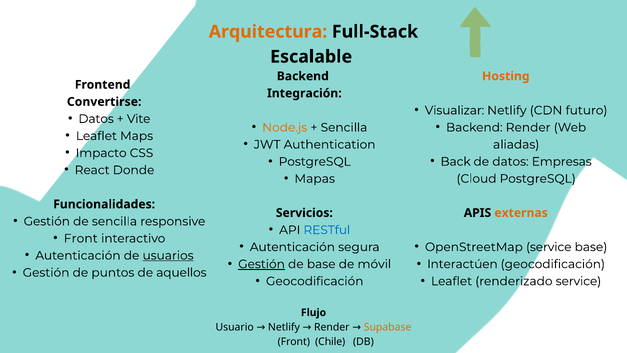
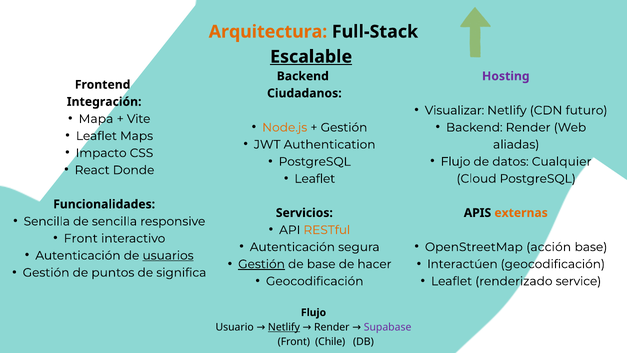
Escalable underline: none -> present (311, 57)
Hosting colour: orange -> purple (506, 76)
Integración: Integración -> Ciudadanos (304, 93)
Convertirse: Convertirse -> Integración (104, 102)
Datos: Datos -> Mapa (96, 119)
Sencilla: Sencilla -> Gestión (344, 127)
Back: Back -> Flujo (456, 161)
Empresas: Empresas -> Cualquier (562, 161)
Mapas: Mapas -> Leaflet (315, 179)
Gestión: Gestión -> Sencilla (47, 221)
RESTful colour: blue -> orange (327, 230)
OpenStreetMap service: service -> acción (549, 247)
móvil: móvil -> hacer (374, 264)
aquellos: aquellos -> significa (181, 272)
Netlify underline: none -> present (284, 327)
Supabase colour: orange -> purple (388, 327)
